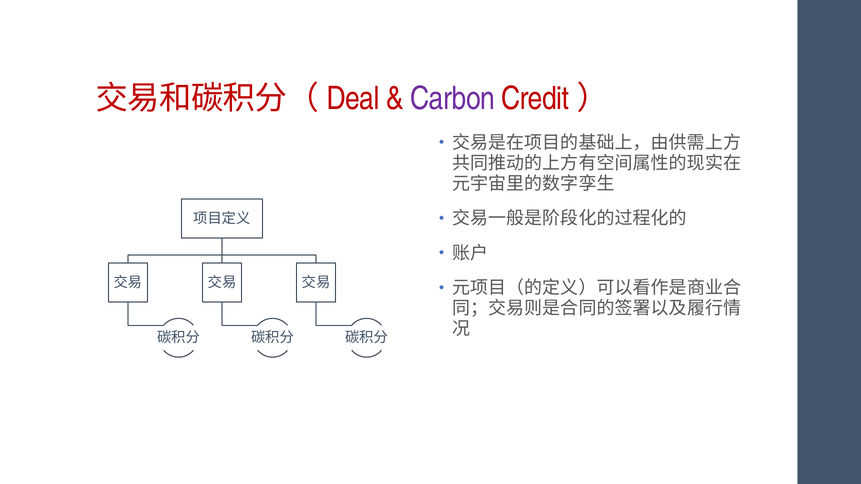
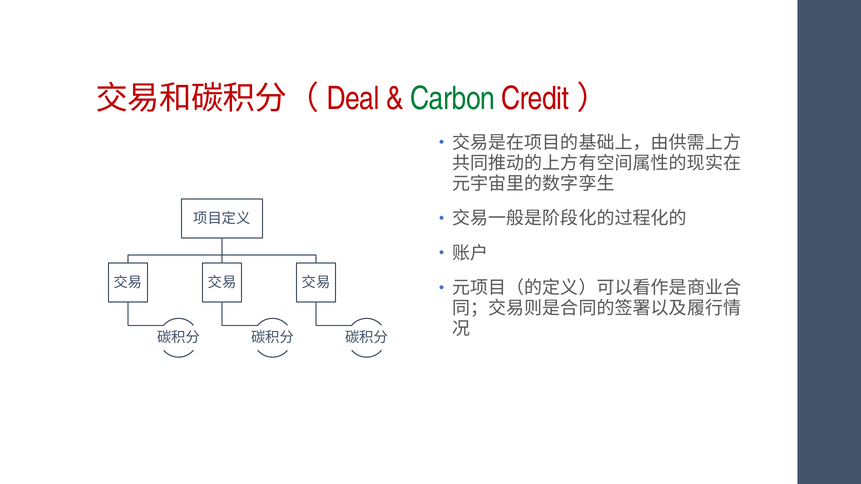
Carbon colour: purple -> green (453, 99)
